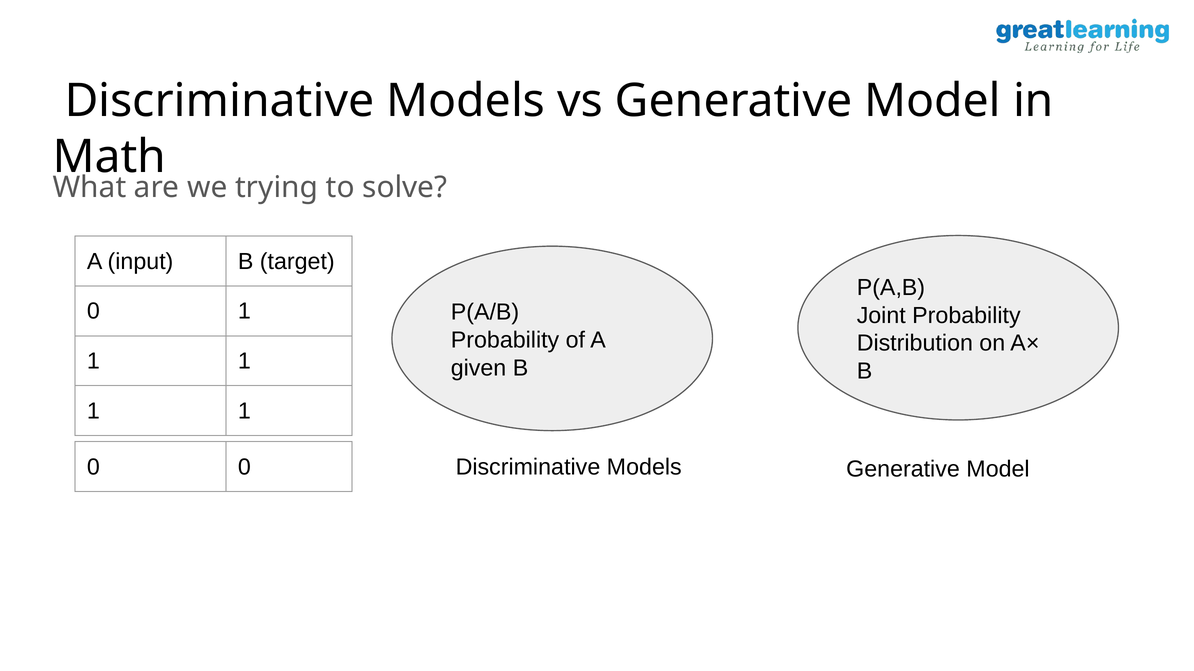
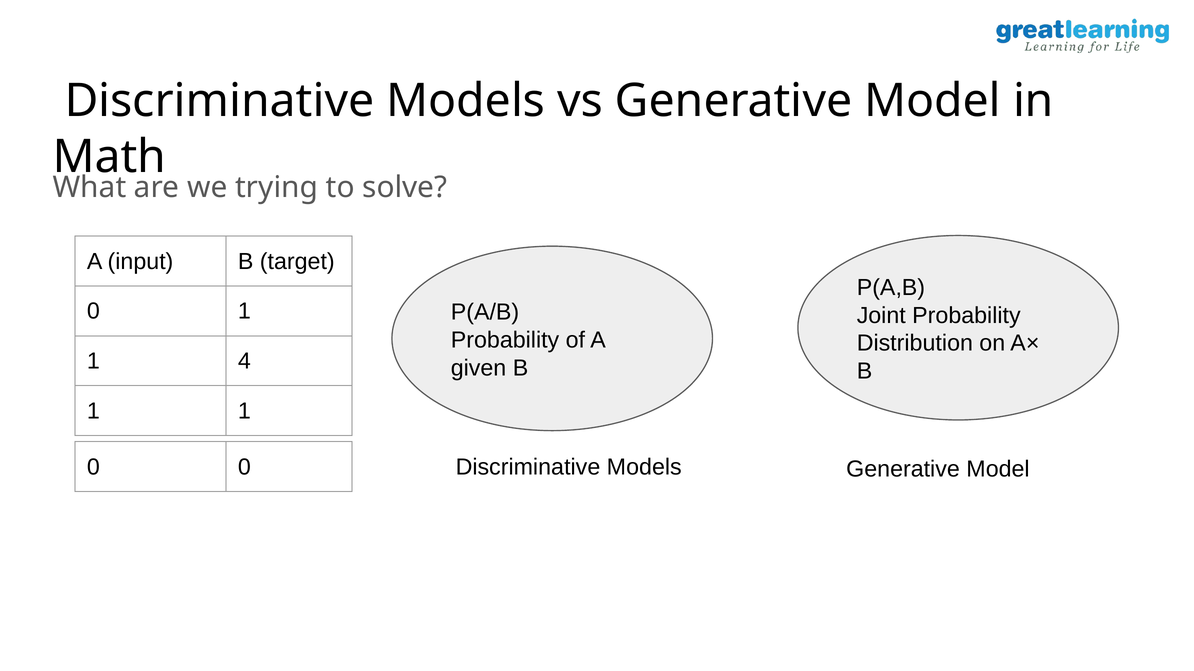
1: 1 -> 4 (244, 361)
